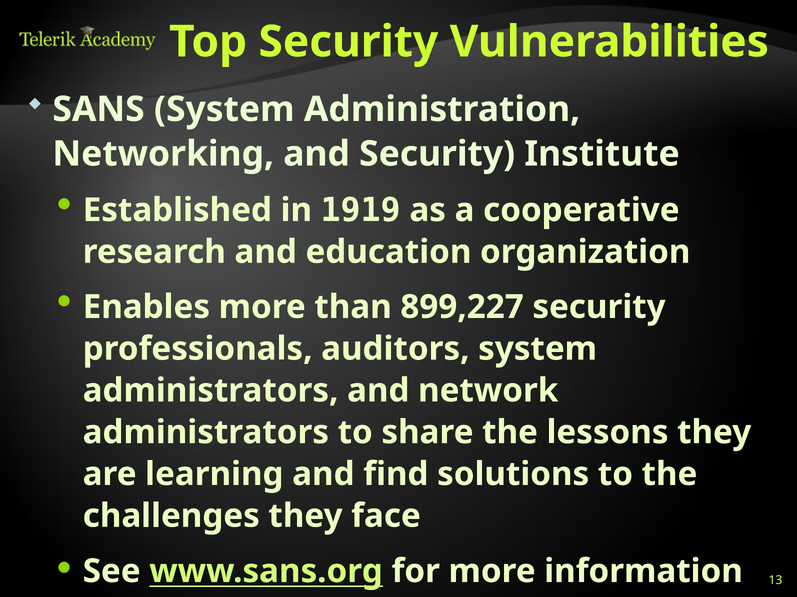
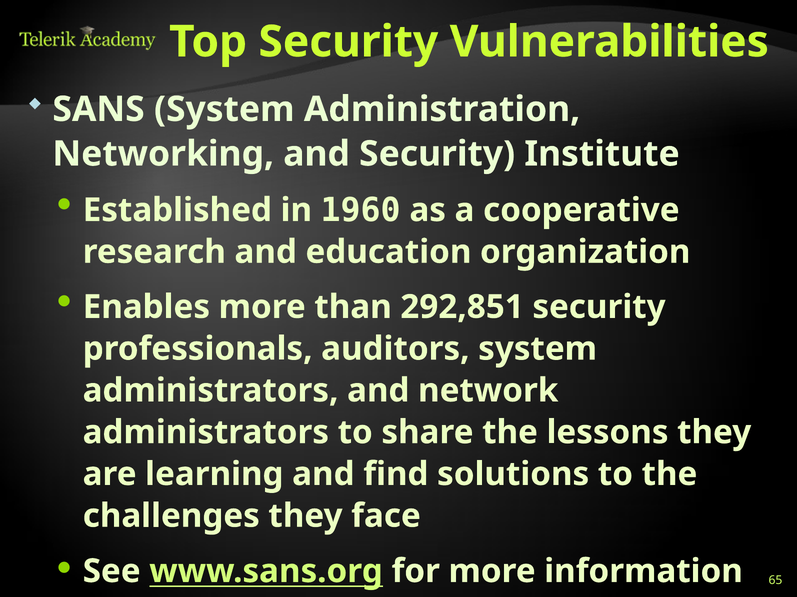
1919: 1919 -> 1960 (361, 210)
899,227: 899,227 -> 292,851 (462, 307)
13: 13 -> 65 (775, 581)
